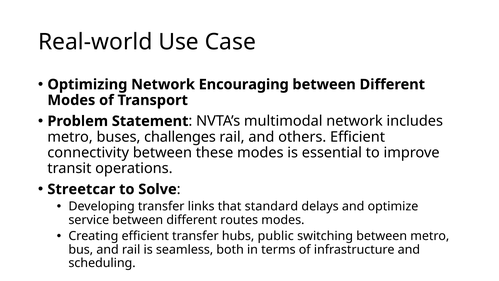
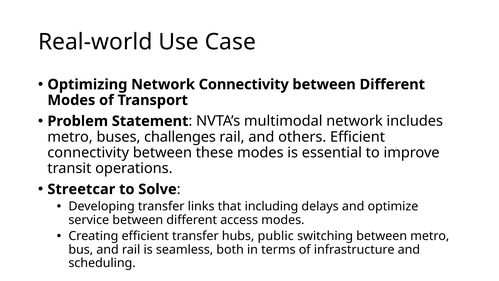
Network Encouraging: Encouraging -> Connectivity (244, 84)
standard: standard -> including (272, 206)
routes: routes -> access (239, 220)
